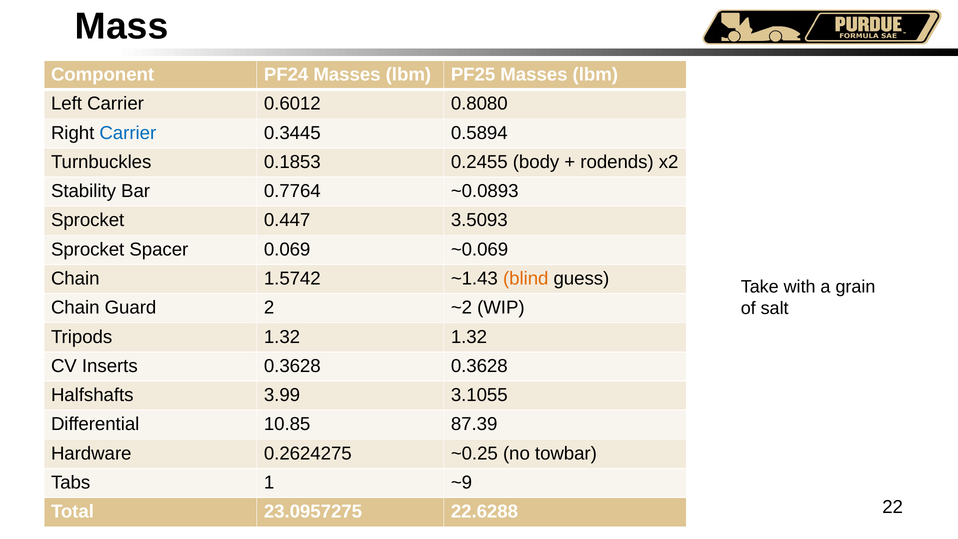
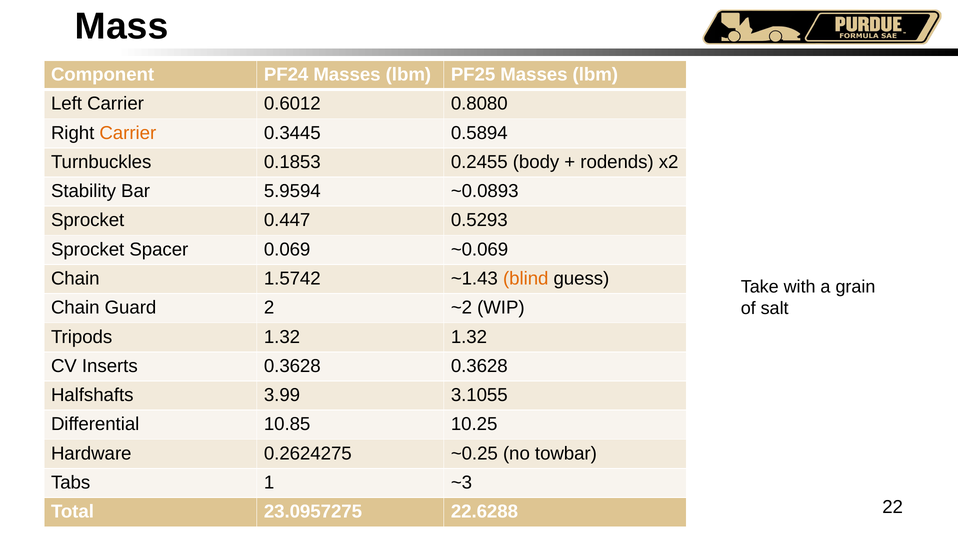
Carrier colour: blue -> orange (128, 133)
0.7764: 0.7764 -> 5.9594 (292, 191)
3.5093: 3.5093 -> 0.5293 (479, 220)
87.39: 87.39 -> 10.25 (474, 424)
~9: ~9 -> ~3 (462, 482)
